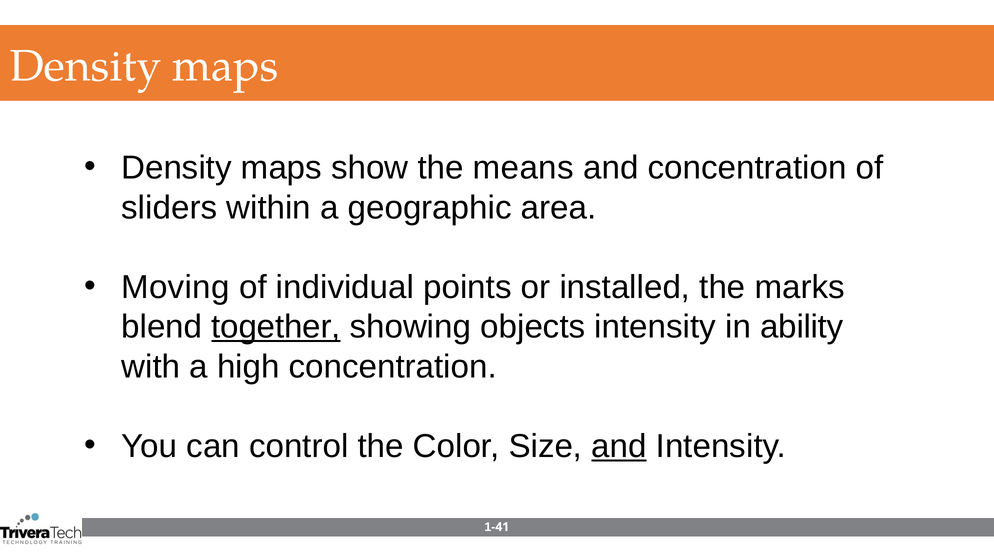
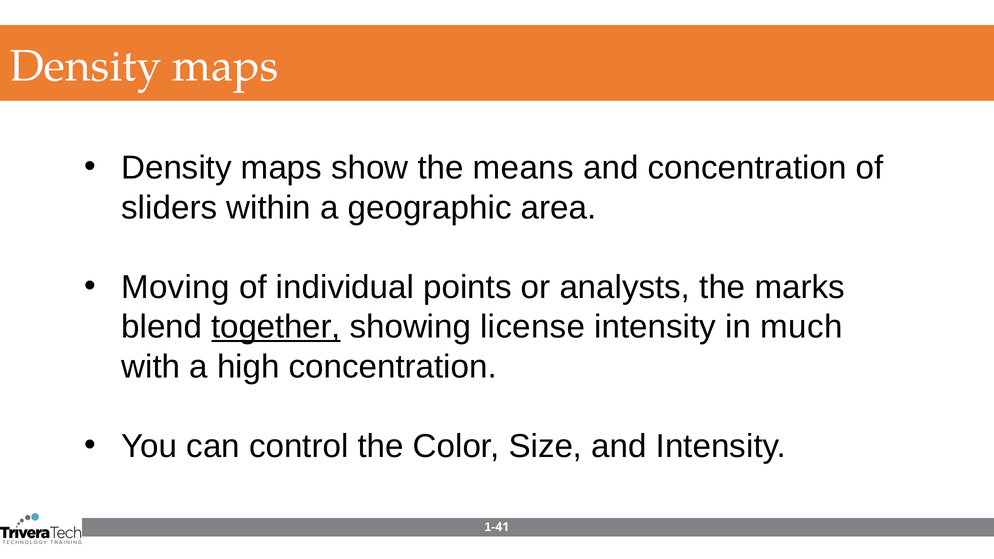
installed: installed -> analysts (625, 287)
objects: objects -> license (533, 327)
ability: ability -> much (801, 327)
and underline: present -> none (619, 446)
